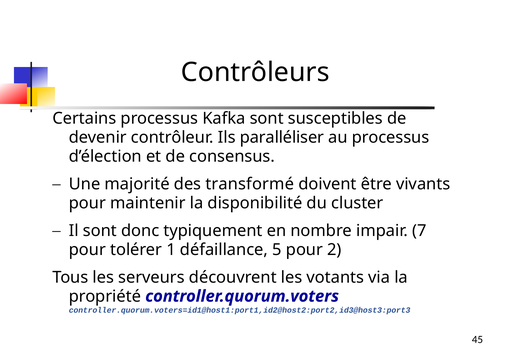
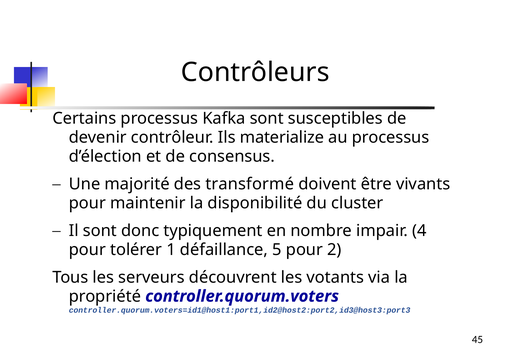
paralléliser: paralléliser -> materialize (282, 137)
7: 7 -> 4 (419, 230)
